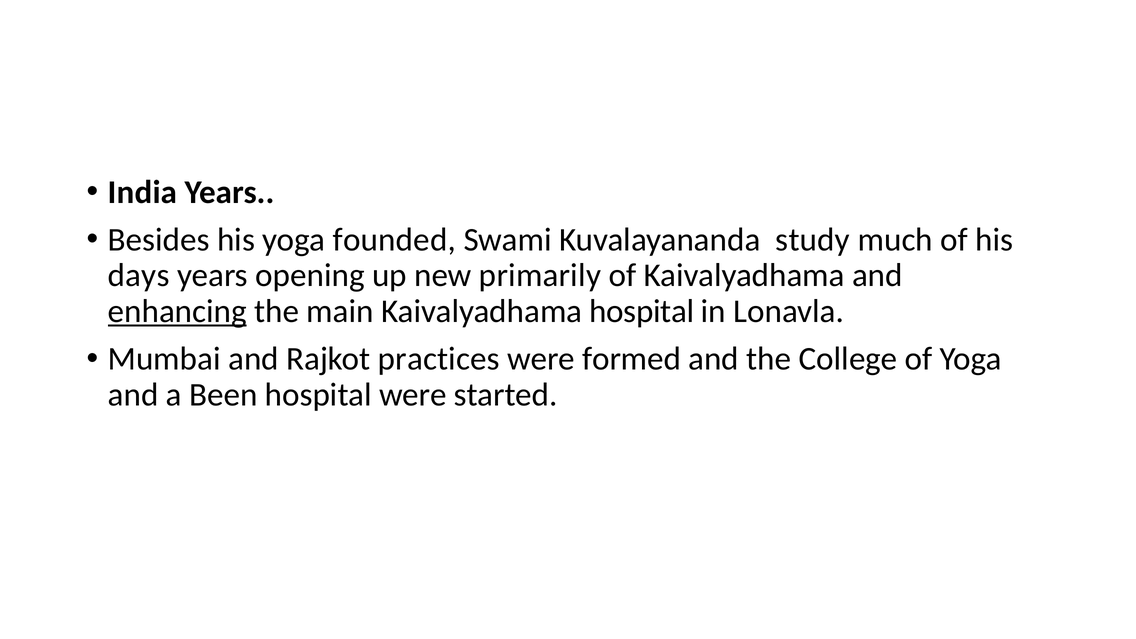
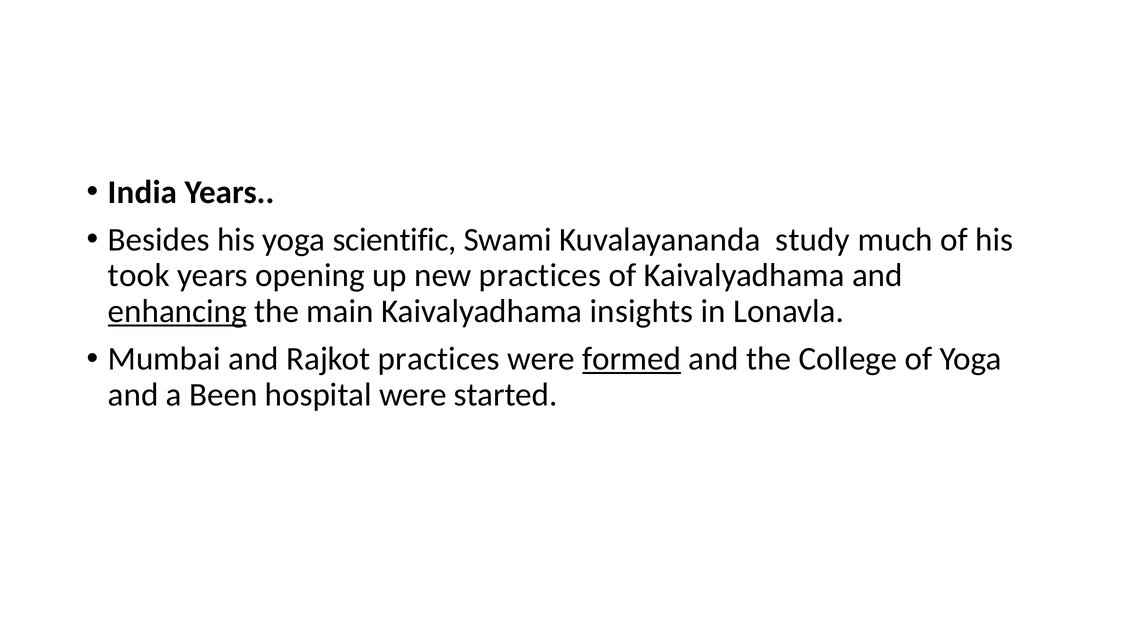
founded: founded -> scientific (395, 240)
days: days -> took (139, 275)
new primarily: primarily -> practices (540, 275)
Kaivalyadhama hospital: hospital -> insights (642, 311)
formed underline: none -> present (632, 359)
